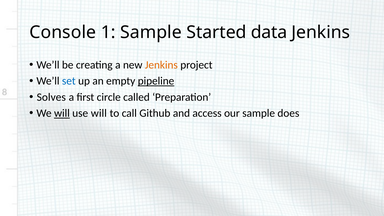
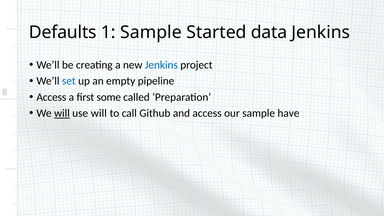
Console: Console -> Defaults (63, 32)
Jenkins colour: orange -> blue (161, 65)
pipeline underline: present -> none (156, 81)
Solves: Solves -> Access (51, 97)
circle: circle -> some (109, 97)
does: does -> have (288, 113)
